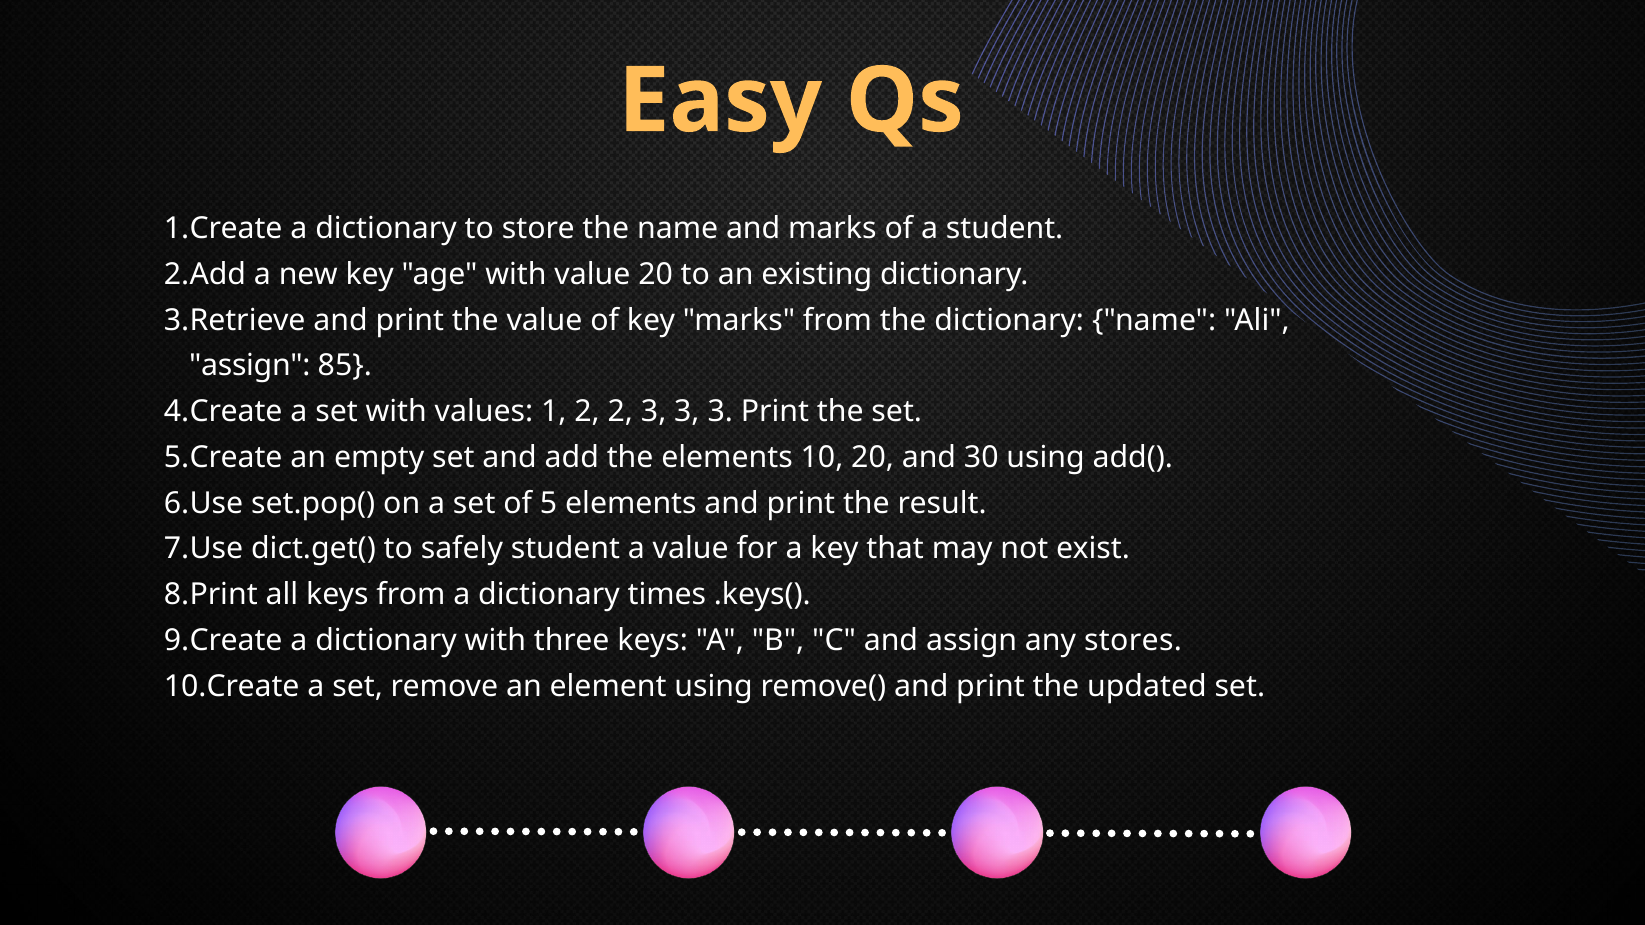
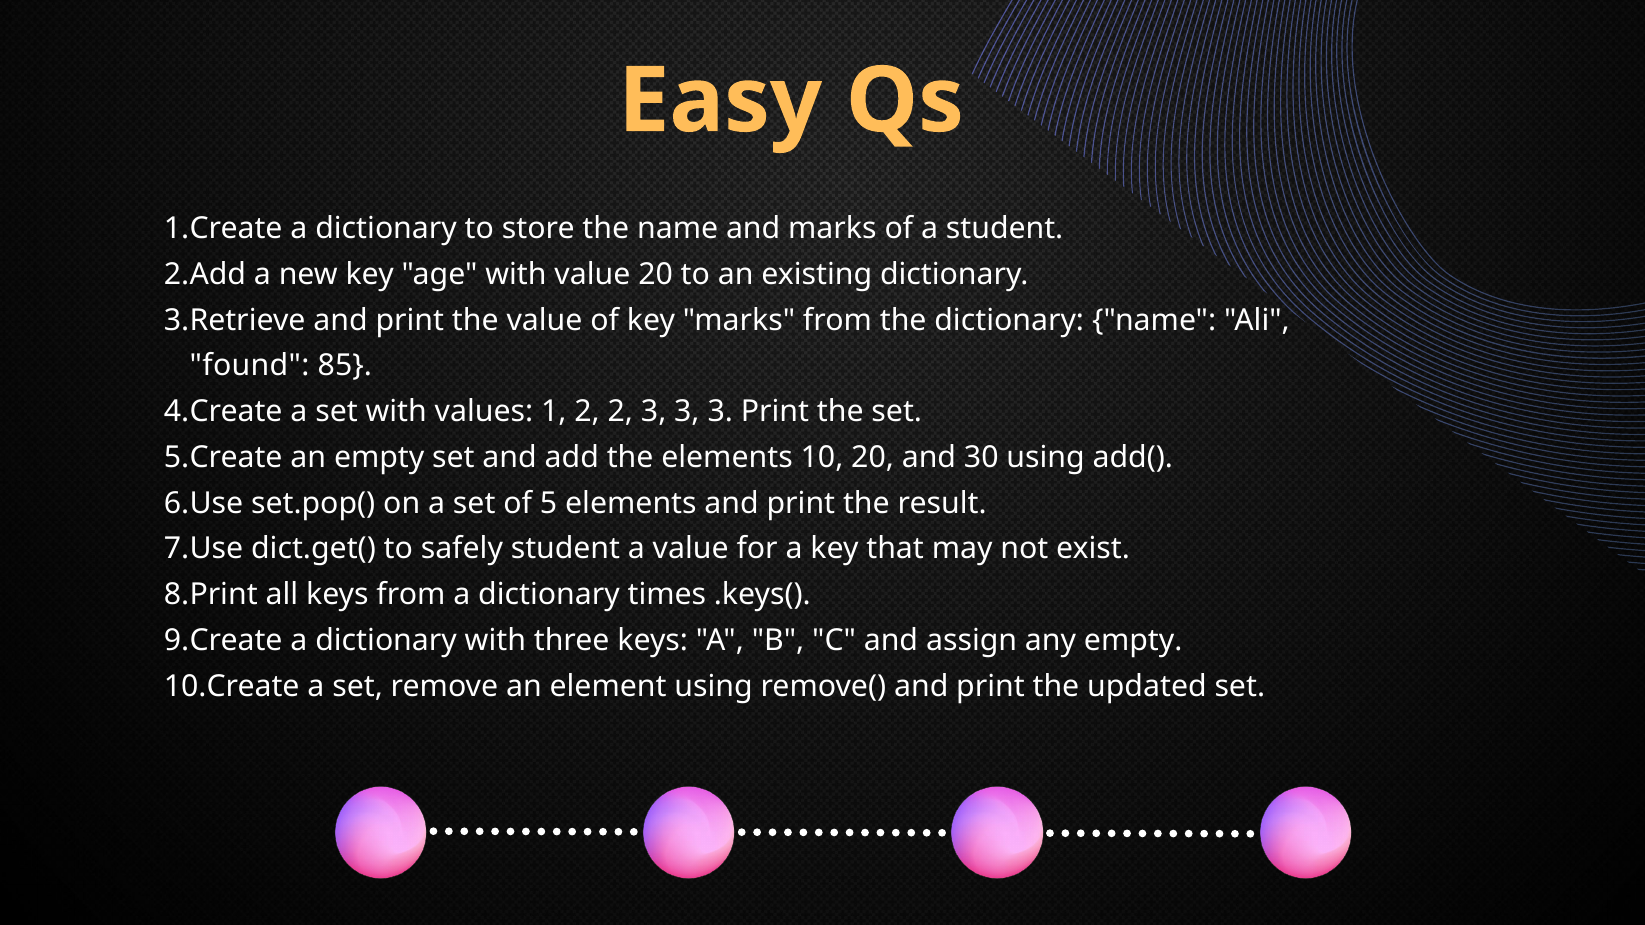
assign: assign -> found (250, 366)
any stores: stores -> empty (1133, 641)
